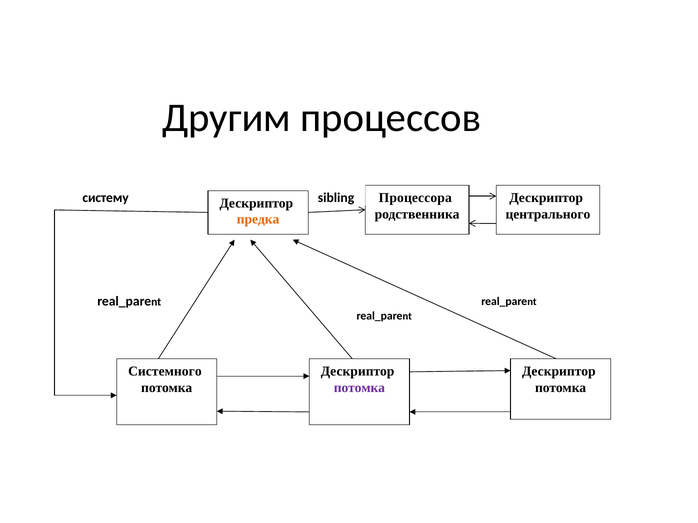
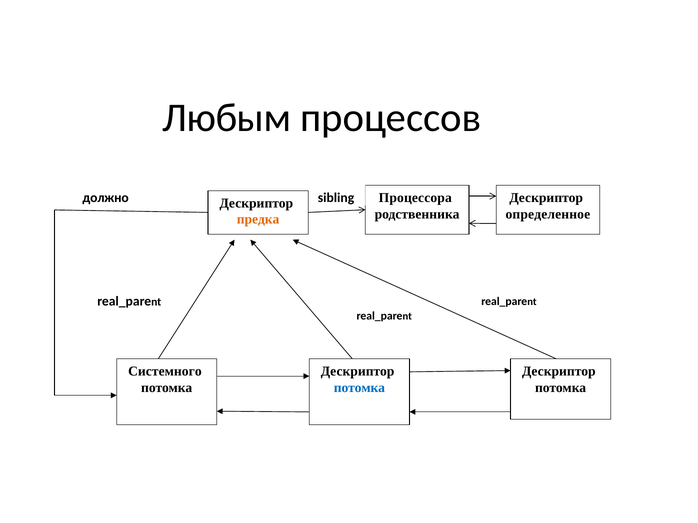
Другим: Другим -> Любым (227, 118)
систему: систему -> должно (106, 198)
центрального: центрального -> определенное (548, 214)
потомка colour: purple -> blue (359, 388)
